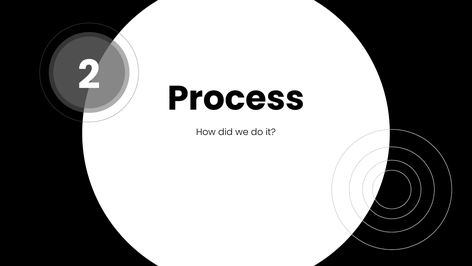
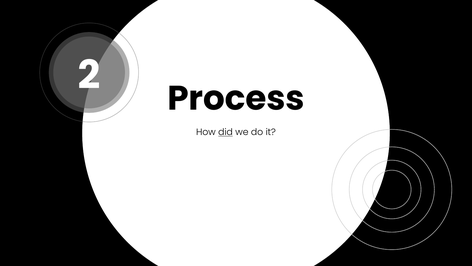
did underline: none -> present (225, 132)
